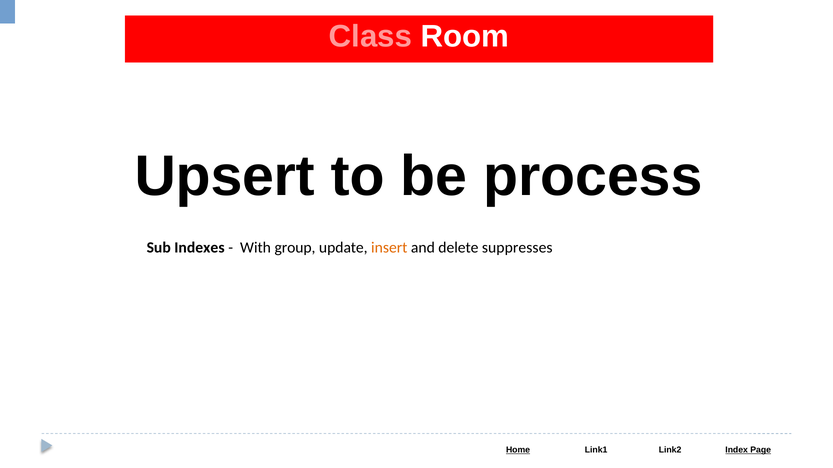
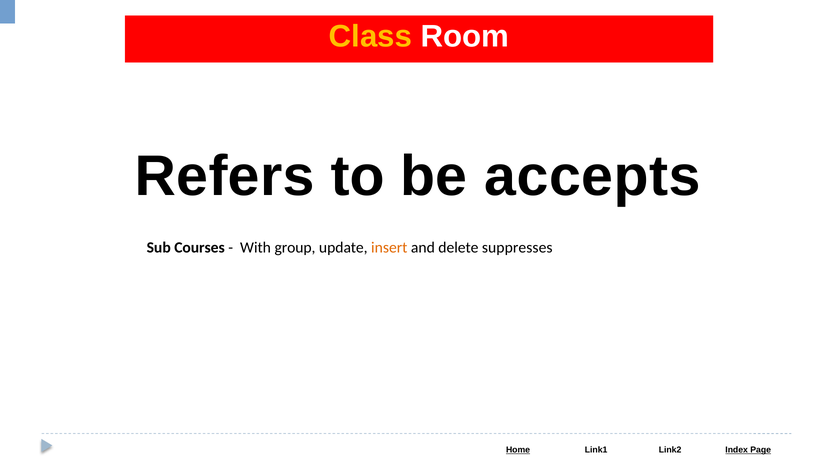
Class colour: pink -> yellow (370, 37)
Upsert: Upsert -> Refers (225, 177)
process: process -> accepts (592, 177)
Indexes: Indexes -> Courses (199, 248)
